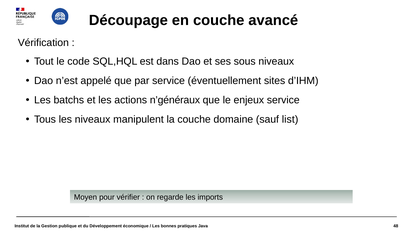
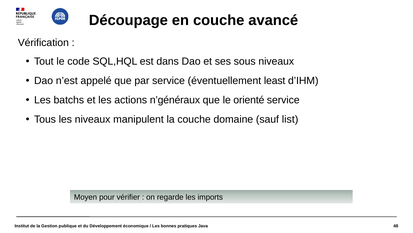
sites: sites -> least (275, 81)
enjeux: enjeux -> orienté (249, 100)
